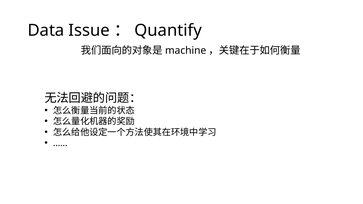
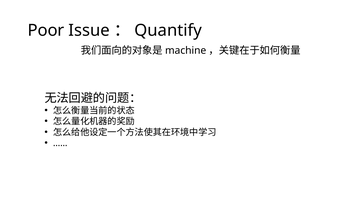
Data: Data -> Poor (46, 30)
